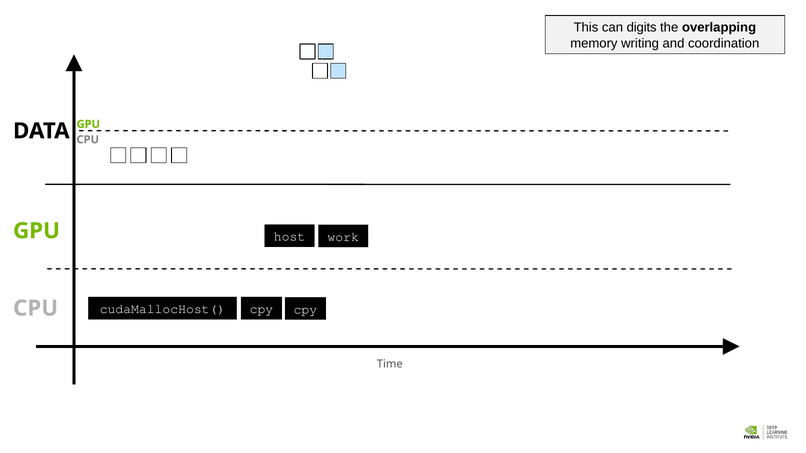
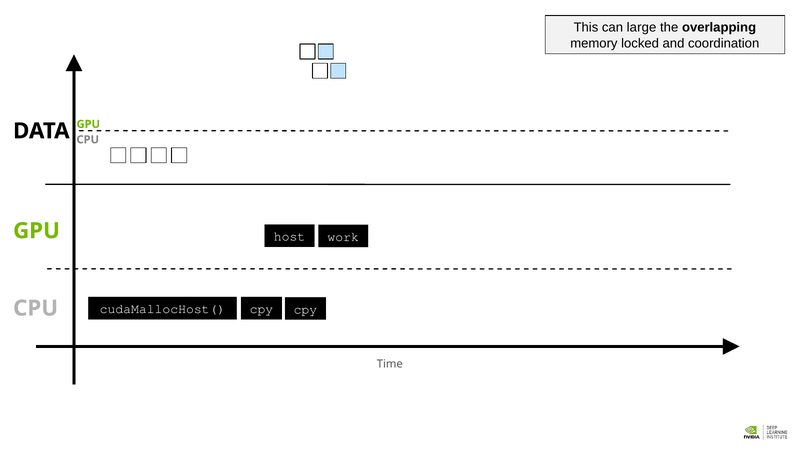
digits: digits -> large (642, 28)
writing: writing -> locked (640, 43)
